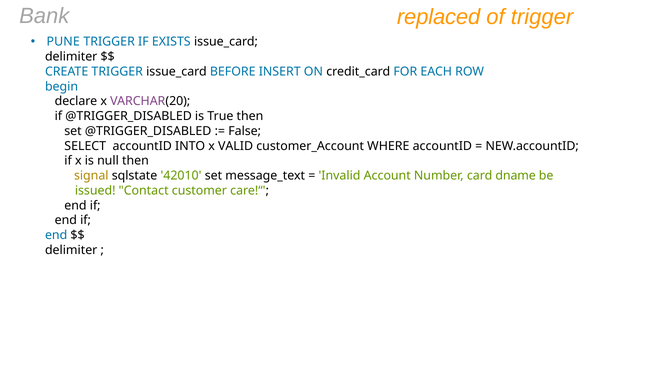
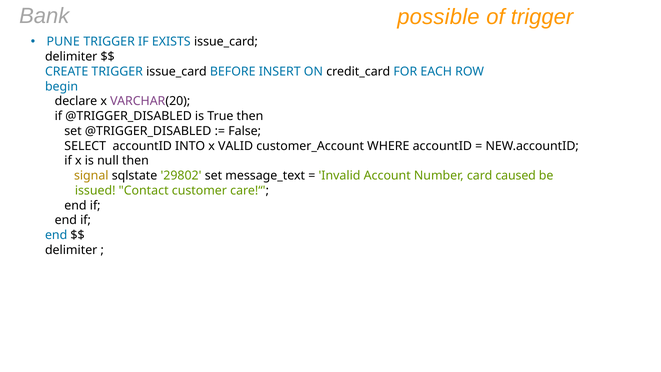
replaced: replaced -> possible (438, 17)
42010: 42010 -> 29802 (181, 176)
dname: dname -> caused (516, 176)
